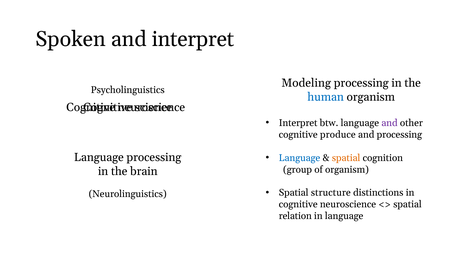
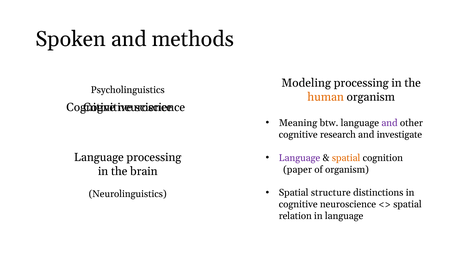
and interpret: interpret -> methods (193, 39)
human colour: blue -> orange (326, 97)
Interpret: Interpret -> Meaning (298, 123)
produce: produce -> research (338, 134)
and processing: processing -> investigate (399, 134)
Language colour: blue -> purple (300, 158)
group: group -> paper (298, 169)
